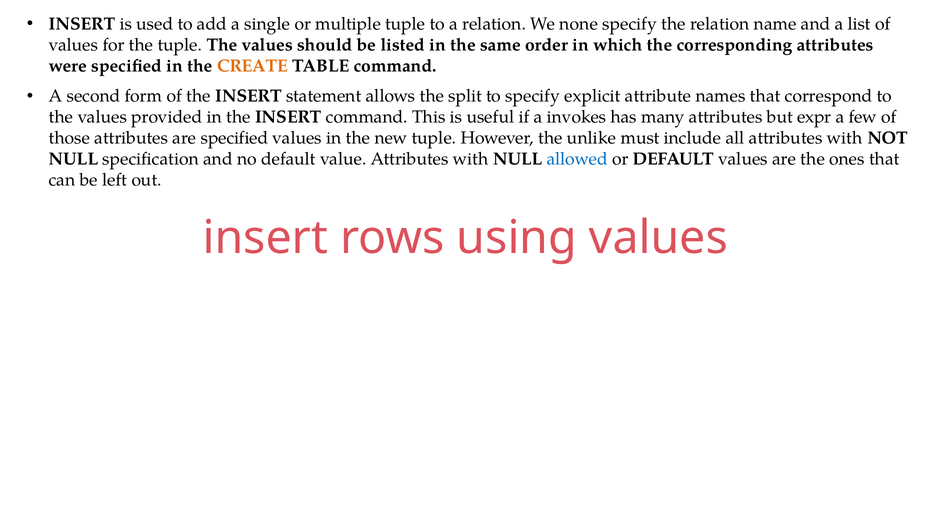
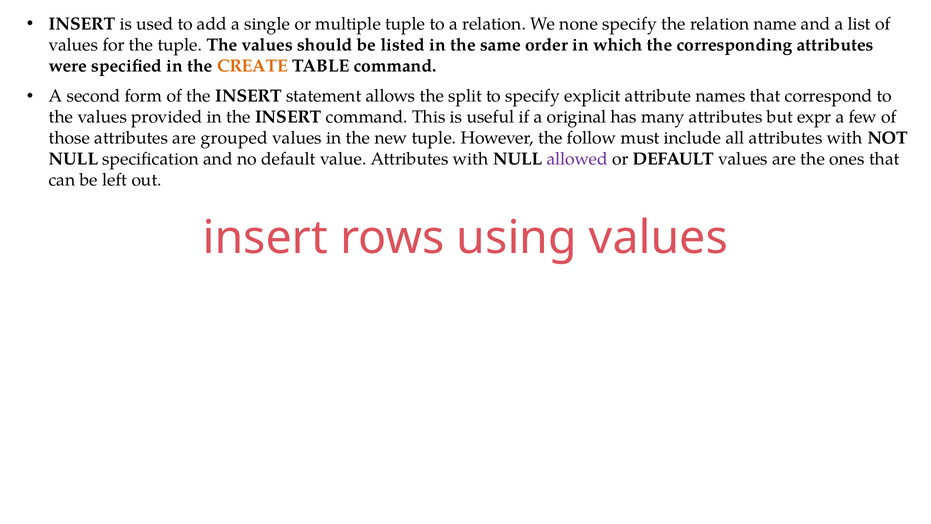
invokes: invokes -> original (577, 117)
are specified: specified -> grouped (234, 138)
unlike: unlike -> follow (592, 138)
allowed colour: blue -> purple (577, 159)
